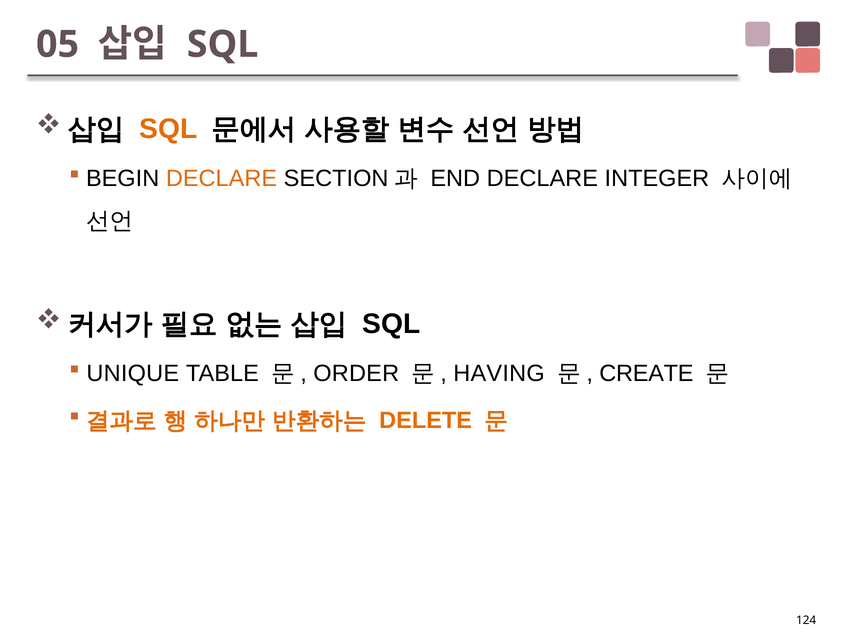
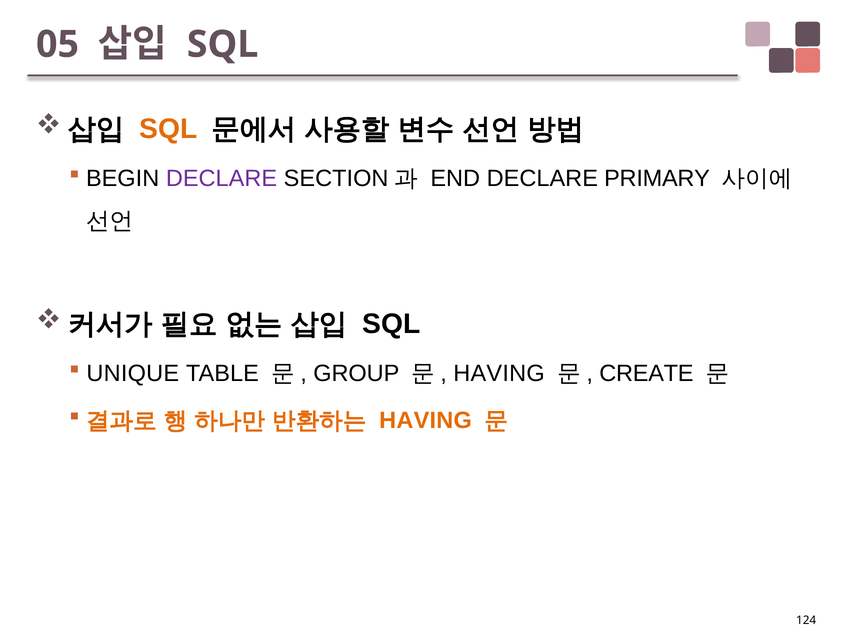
DECLARE colour: orange -> purple (221, 178)
INTEGER: INTEGER -> PRIMARY (657, 178)
ORDER: ORDER -> GROUP (356, 373)
DELETE: DELETE -> HAVING (425, 420)
